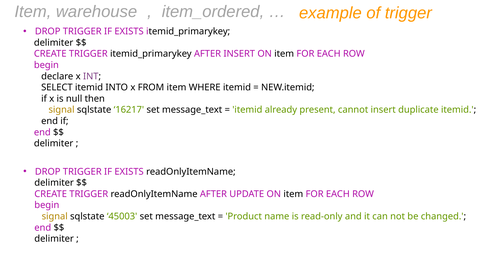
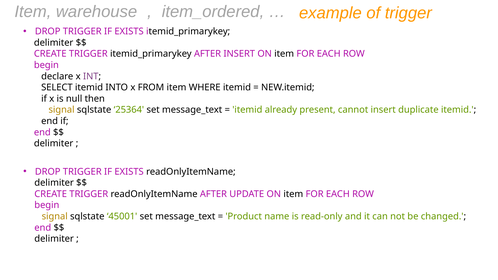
16217: 16217 -> 25364 (129, 110)
45003: 45003 -> 45001 (122, 216)
